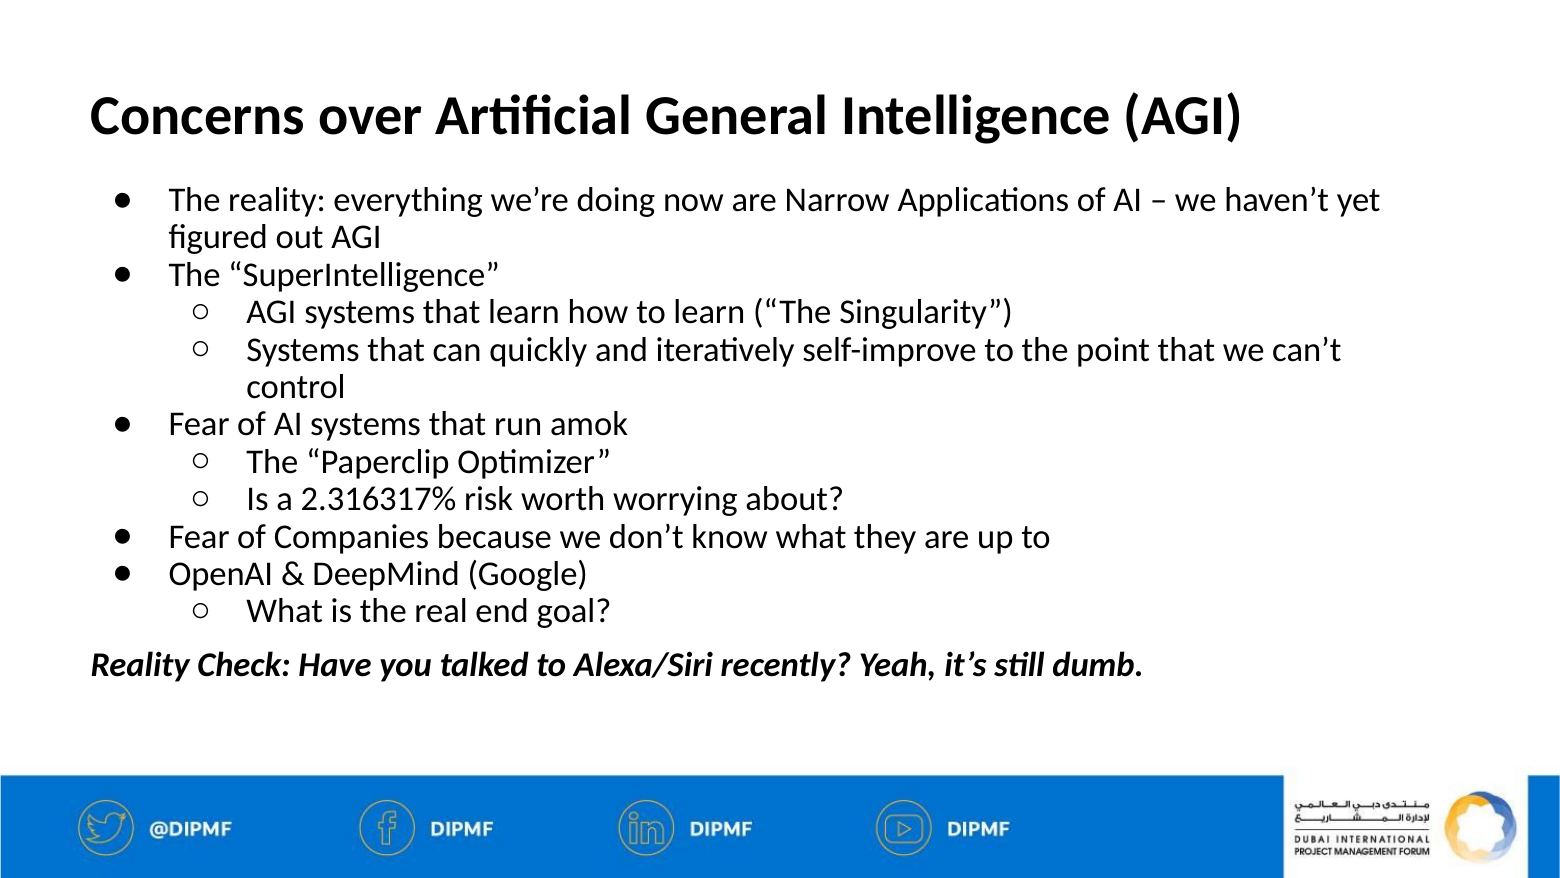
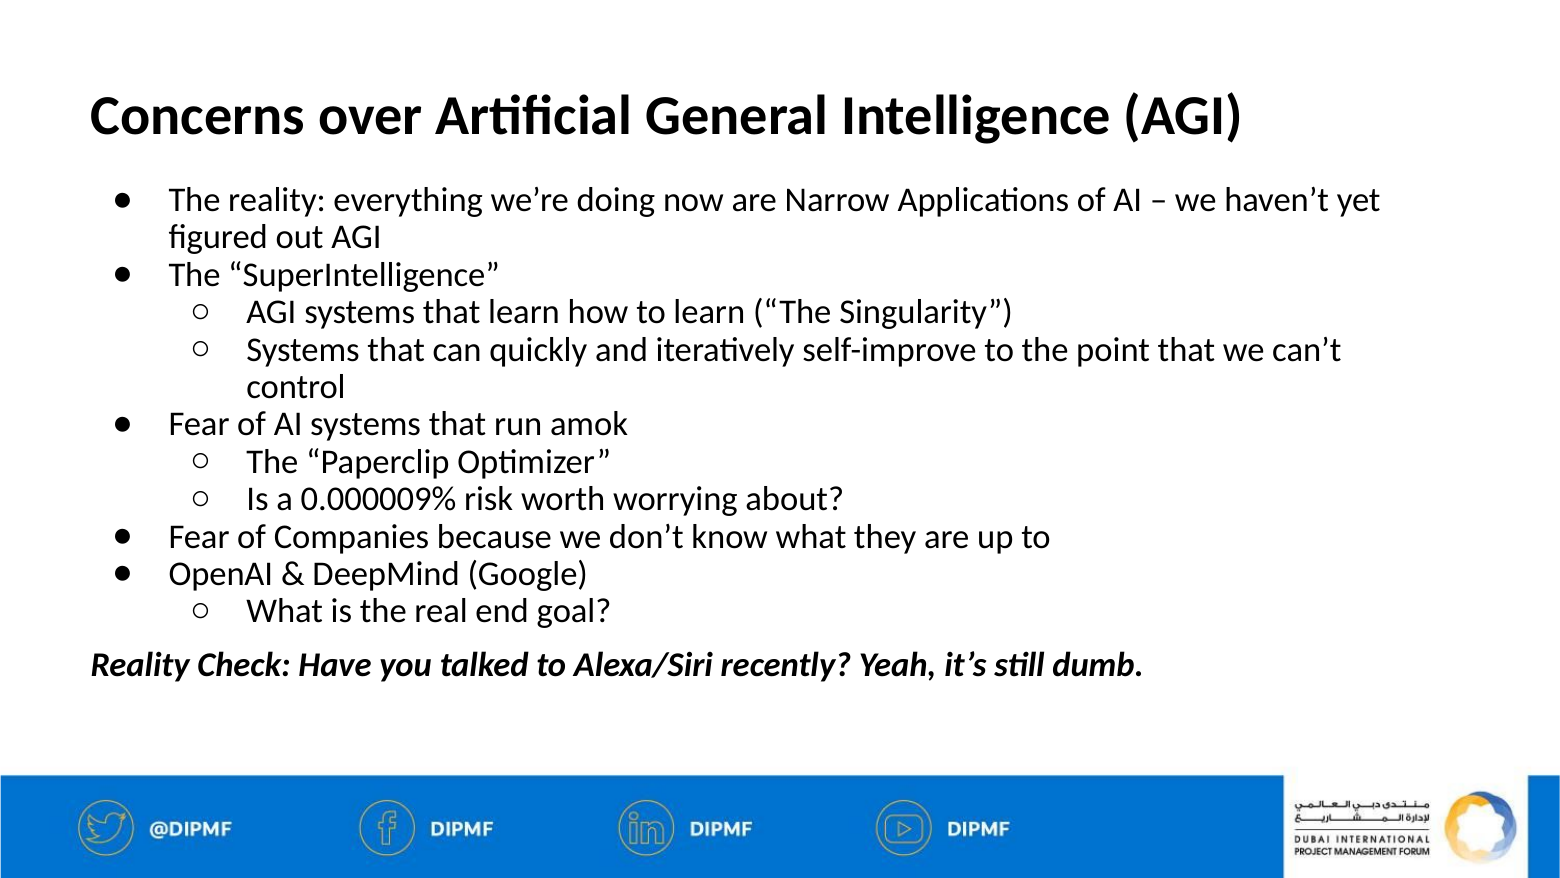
2.316317%: 2.316317% -> 0.000009% (379, 499)
